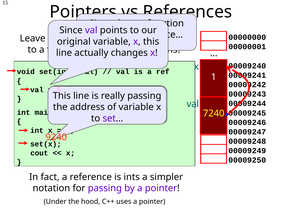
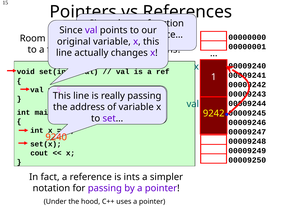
Leave: Leave -> Room (33, 38)
7240: 7240 -> 9242 (214, 113)
